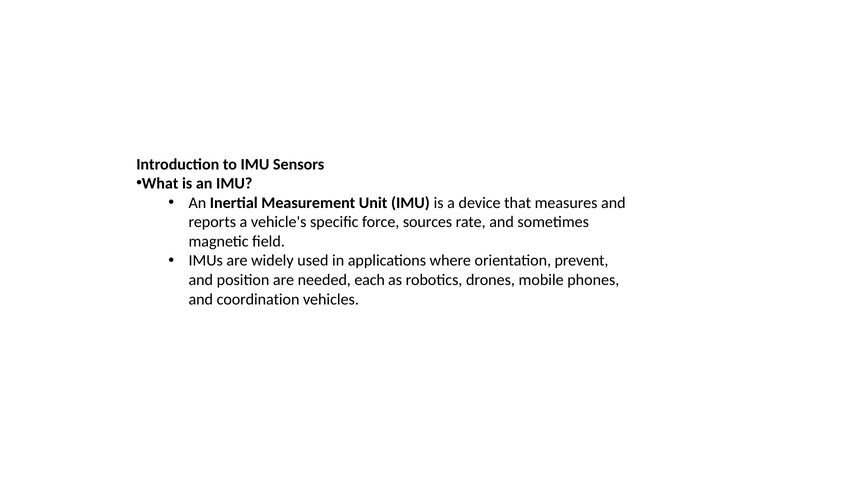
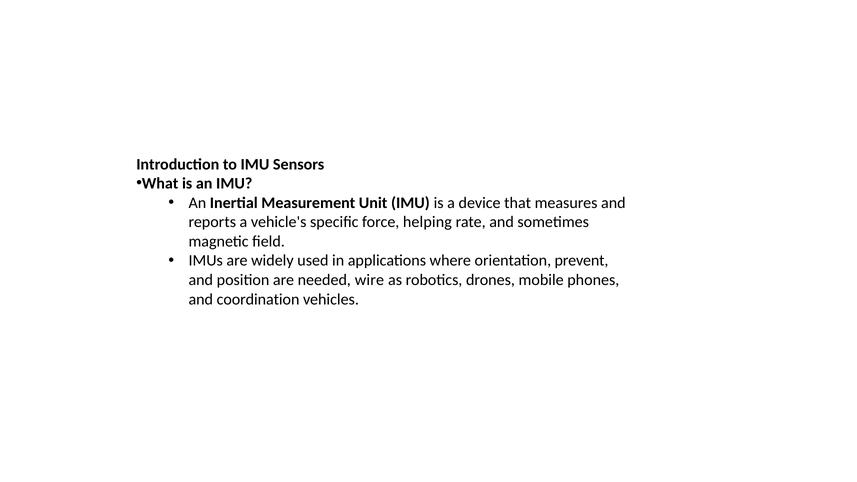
sources: sources -> helping (427, 222)
each: each -> wire (369, 280)
